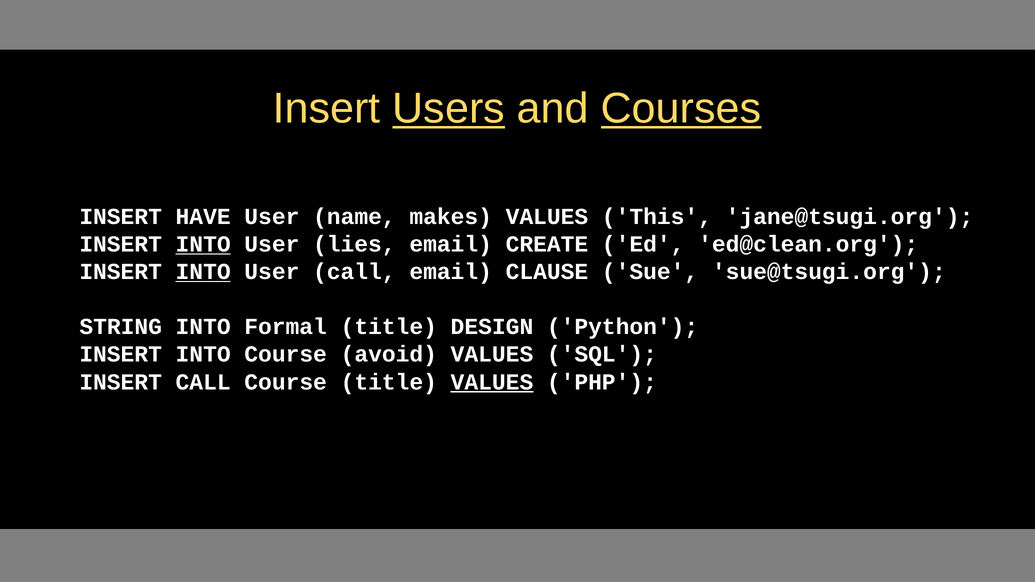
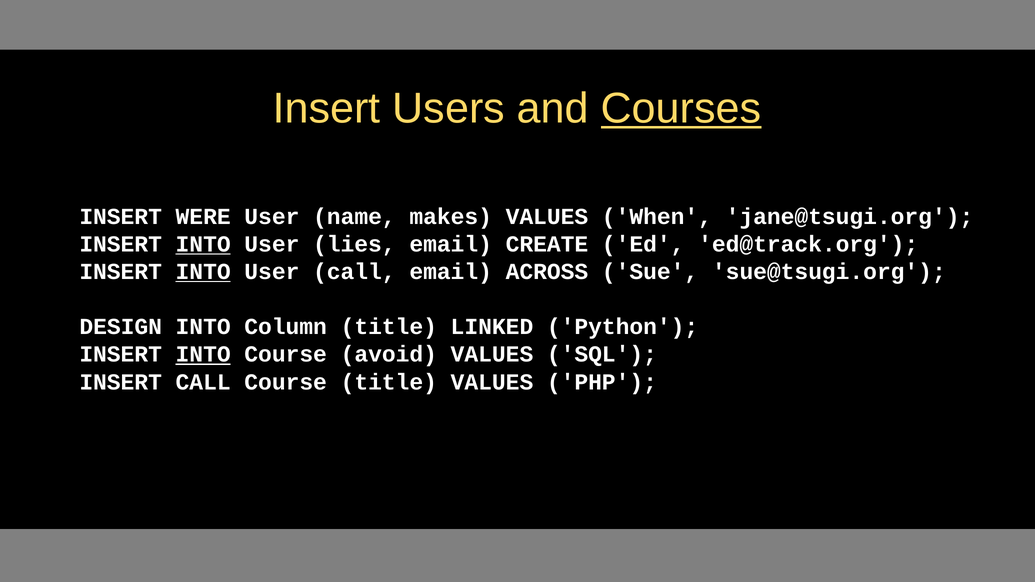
Users underline: present -> none (449, 109)
HAVE: HAVE -> WERE (203, 217)
This: This -> When (657, 217)
ed@clean.org: ed@clean.org -> ed@track.org (808, 244)
CLAUSE: CLAUSE -> ACROSS (547, 272)
STRING: STRING -> DESIGN (121, 327)
Formal: Formal -> Column (286, 327)
DESIGN: DESIGN -> LINKED (492, 327)
INTO underline: none -> present (203, 355)
VALUES underline: present -> none (492, 382)
